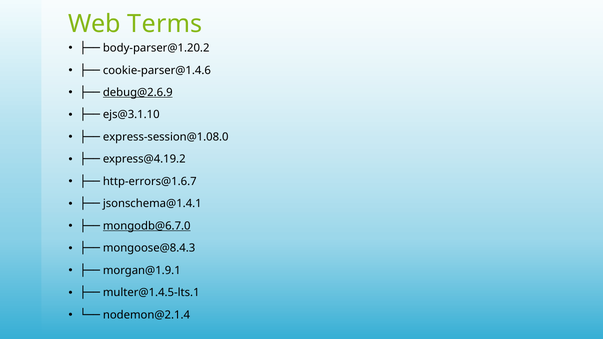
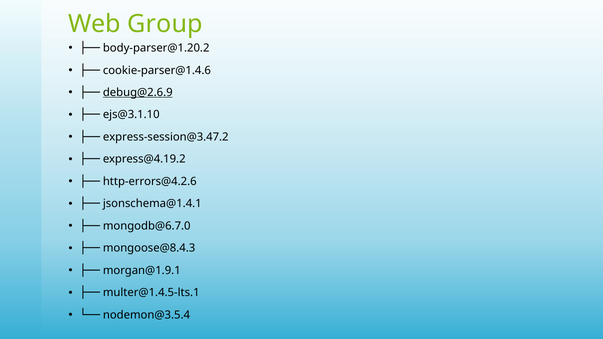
Terms: Terms -> Group (165, 24)
express-session@1.08.0: express-session@1.08.0 -> express-session@3.47.2 (166, 137)
http-errors@1.6.7: http-errors@1.6.7 -> http-errors@4.2.6 (150, 182)
mongodb@6.7.0 underline: present -> none (147, 226)
nodemon@2.1.4: nodemon@2.1.4 -> nodemon@3.5.4 (146, 315)
